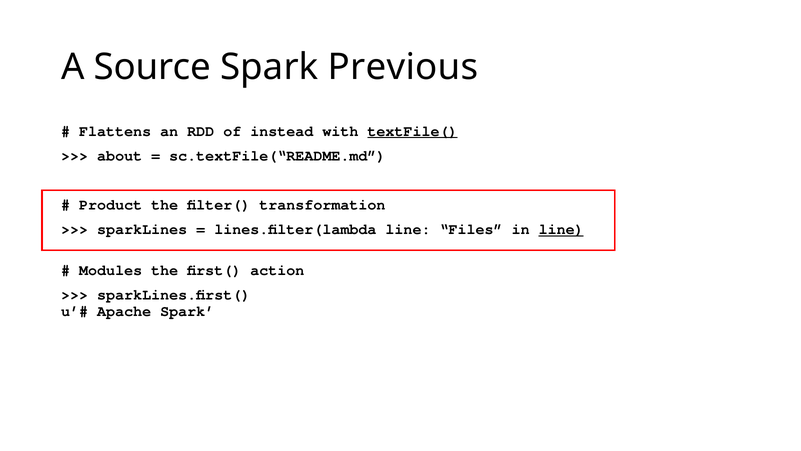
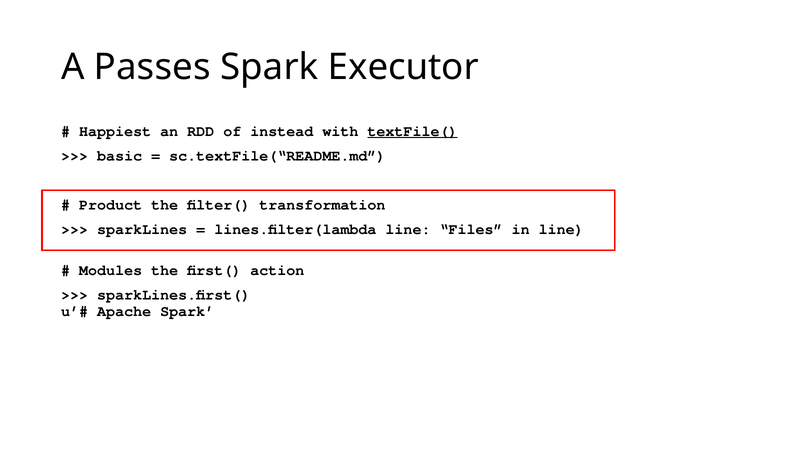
Source: Source -> Passes (152, 67)
Previous: Previous -> Executor (403, 67)
Flattens: Flattens -> Happiest (115, 131)
about: about -> basic (120, 156)
line underline: present -> none (561, 229)
